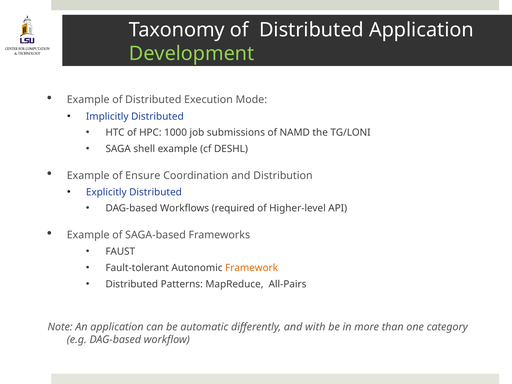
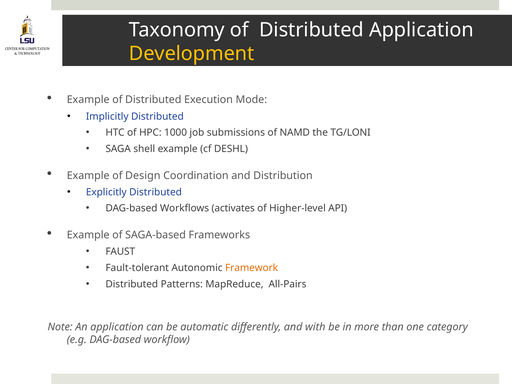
Development colour: light green -> yellow (192, 54)
Ensure: Ensure -> Design (143, 176)
required: required -> activates (233, 208)
